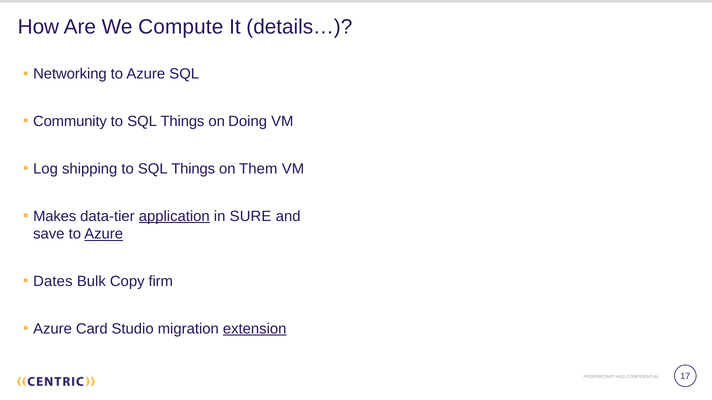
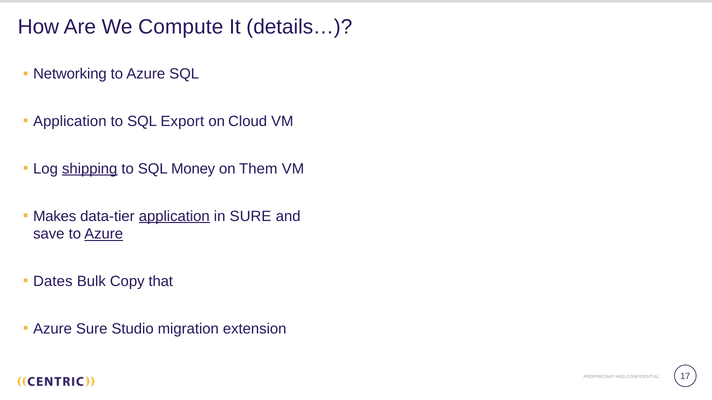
Community: Community -> Application (70, 122)
Things: Things -> Export (182, 122)
Doing: Doing -> Cloud (248, 122)
shipping underline: none -> present (90, 169)
Things: Things -> Money (193, 169)
firm: firm -> that (161, 282)
Azure Card: Card -> Sure (92, 329)
extension underline: present -> none (255, 329)
